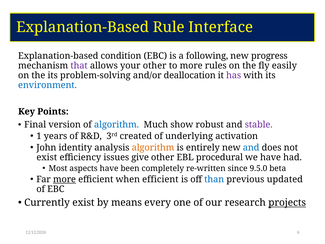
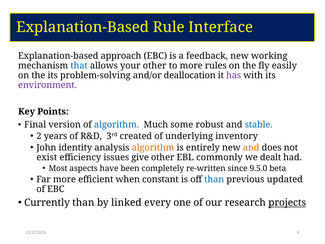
condition: condition -> approach (121, 56)
following: following -> feedback (207, 56)
progress: progress -> working (269, 56)
that colour: purple -> blue (79, 66)
environment colour: blue -> purple (47, 85)
show: show -> some (182, 125)
stable colour: purple -> blue (259, 125)
1: 1 -> 2 (39, 136)
activation: activation -> inventory (237, 136)
and colour: blue -> orange (251, 147)
procedural: procedural -> commonly (219, 157)
we have: have -> dealt (271, 157)
more underline: present -> none (64, 179)
when efficient: efficient -> constant (160, 179)
Currently exist: exist -> than (83, 202)
means: means -> linked (126, 202)
